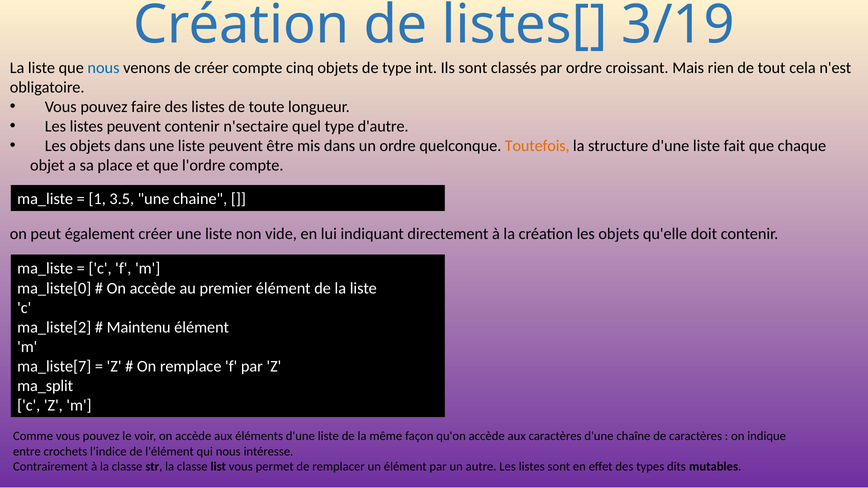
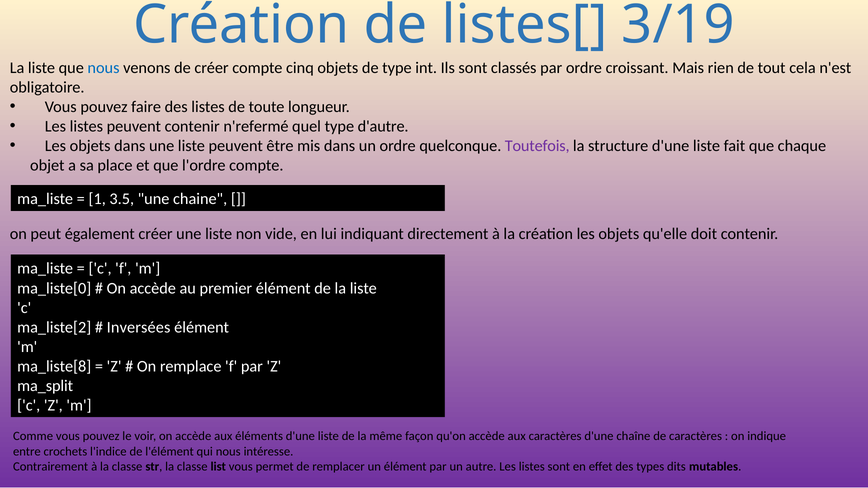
n'sectaire: n'sectaire -> n'refermé (256, 126)
Toutefois colour: orange -> purple (537, 146)
Maintenu: Maintenu -> Inversées (139, 327)
ma_liste[7: ma_liste[7 -> ma_liste[8 (54, 366)
